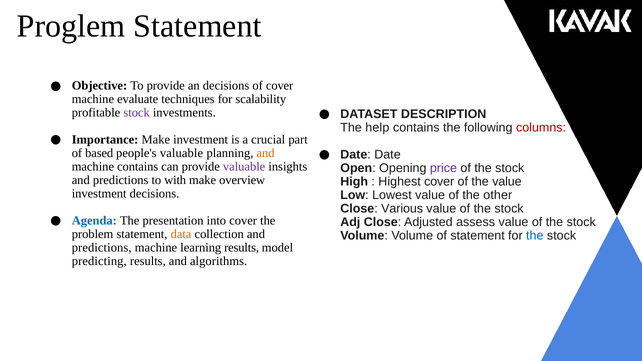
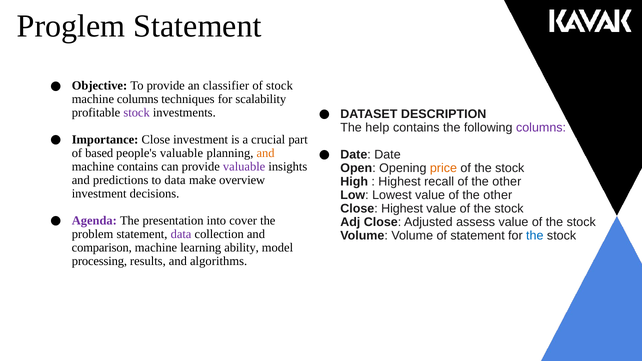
an decisions: decisions -> classifier (226, 86)
of cover: cover -> stock (279, 86)
machine evaluate: evaluate -> columns (138, 99)
columns colour: red -> purple (541, 128)
Importance Make: Make -> Close (156, 140)
price colour: purple -> orange (443, 168)
to with: with -> data (175, 180)
Highest cover: cover -> recall (439, 182)
value: value -> other (507, 182)
Close Various: Various -> Highest (402, 209)
Agenda colour: blue -> purple (94, 221)
data colour: orange -> purple (181, 234)
predictions: predictions -> comparison (102, 248)
learning results: results -> ability (242, 248)
predicting: predicting -> processing (99, 261)
